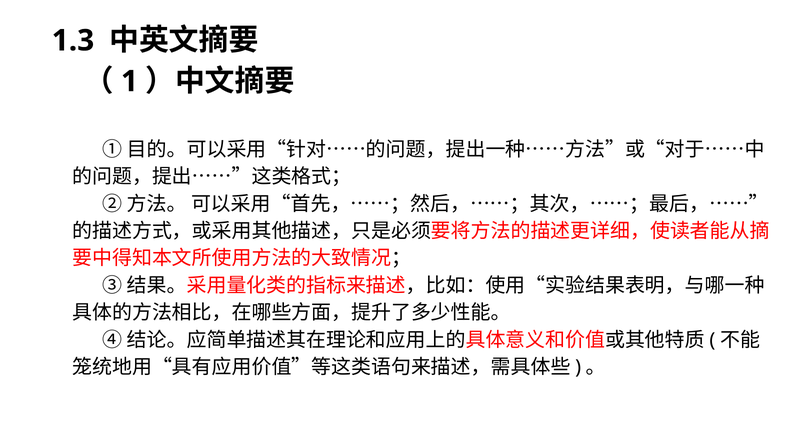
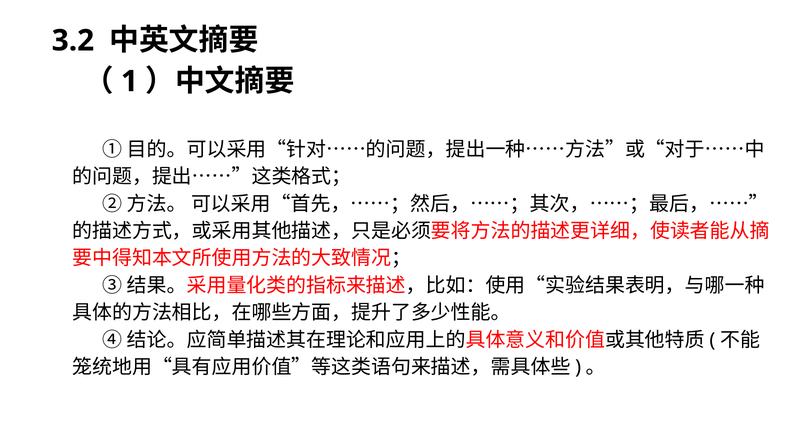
1.3: 1.3 -> 3.2 (73, 41)
